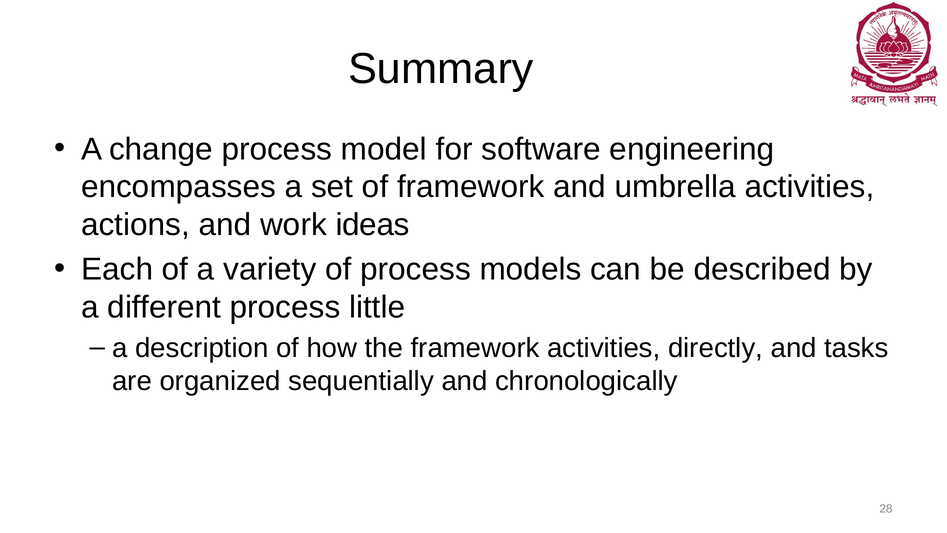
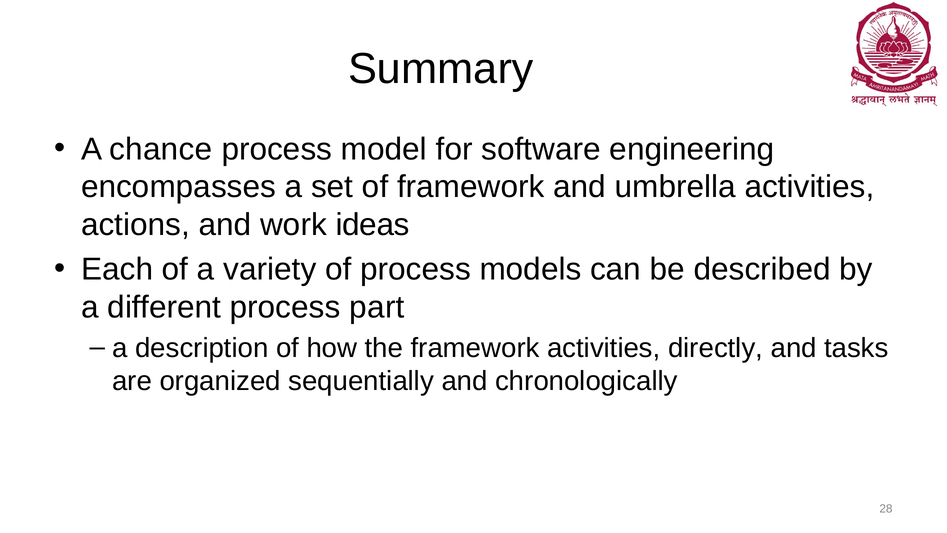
change: change -> chance (161, 149)
little: little -> part (377, 307)
